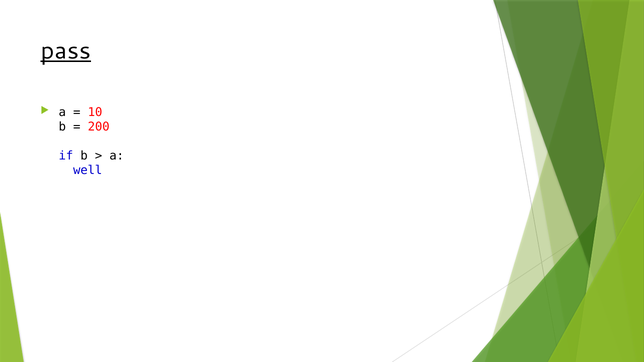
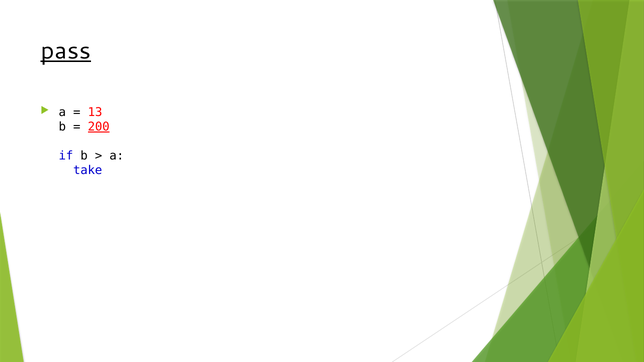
10: 10 -> 13 (95, 112)
200 underline: none -> present (99, 127)
well: well -> take (88, 170)
